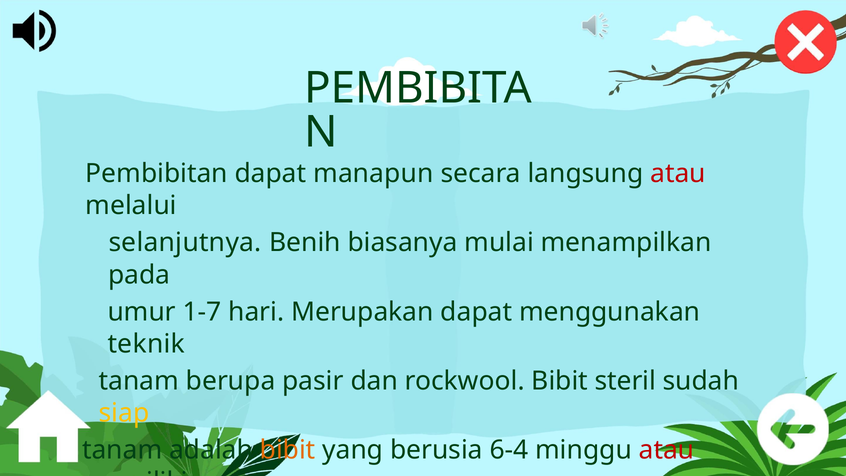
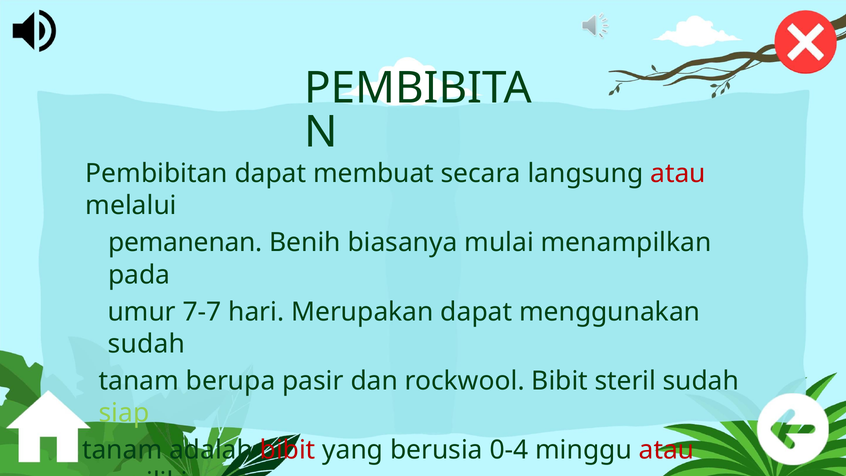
manapun: manapun -> membuat (373, 174)
selanjutnya: selanjutnya -> pemanenan (185, 243)
1-7: 1-7 -> 7-7 (202, 312)
teknik: teknik -> sudah (146, 344)
siap colour: yellow -> light green (124, 413)
bibit colour: orange -> red (288, 450)
6-4: 6-4 -> 0-4 (509, 450)
